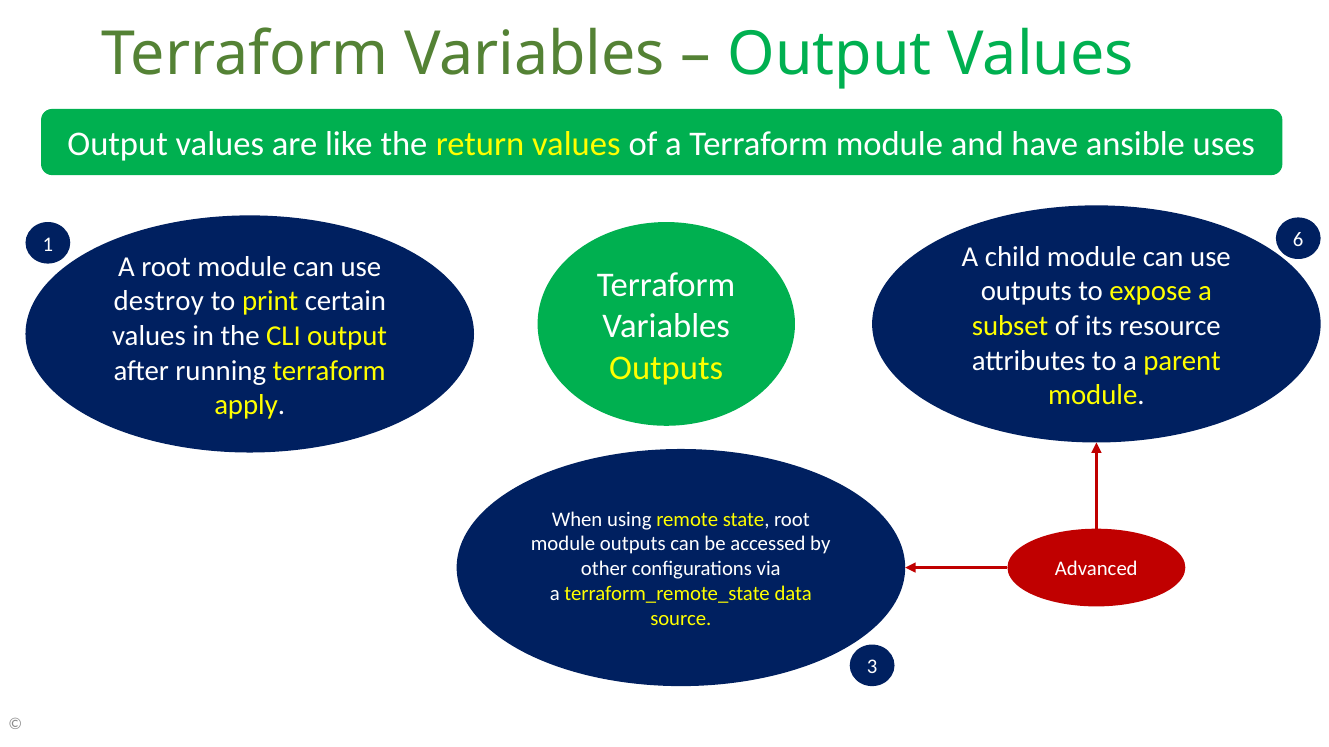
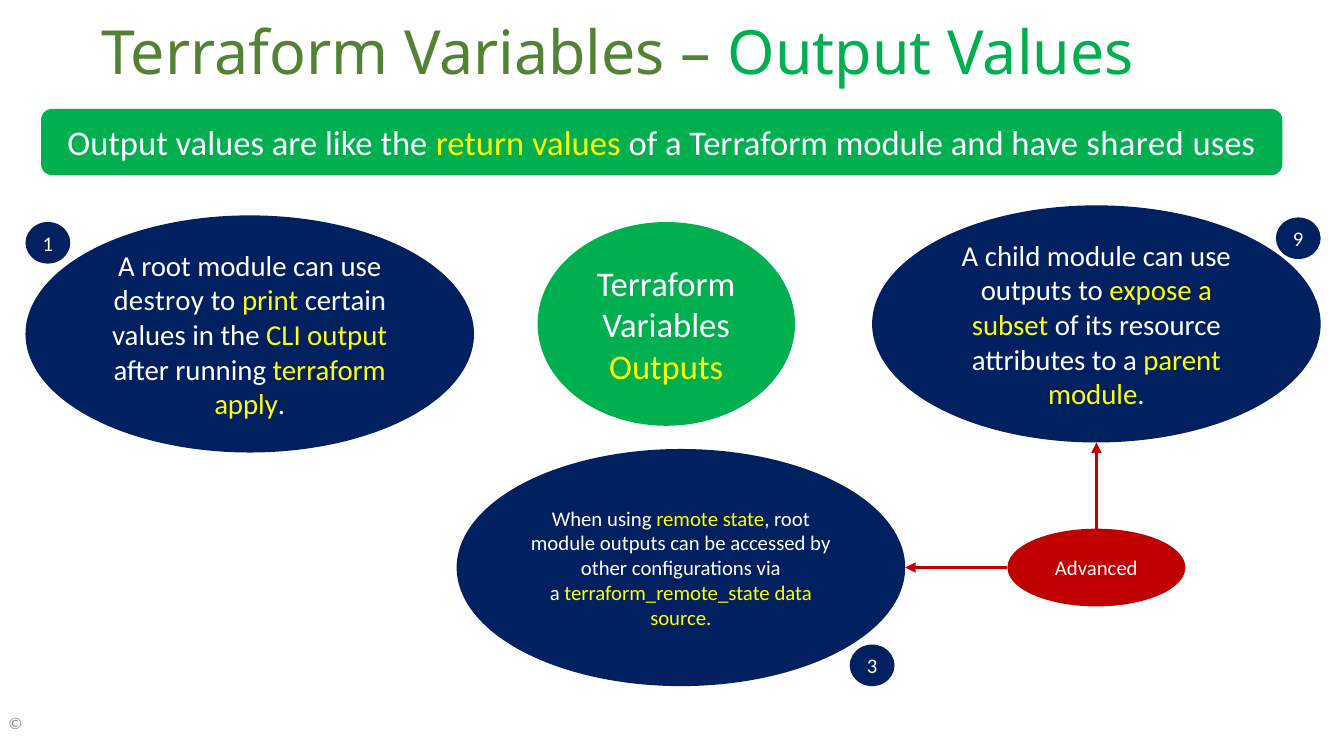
ansible: ansible -> shared (1135, 145)
6: 6 -> 9 (1298, 240)
